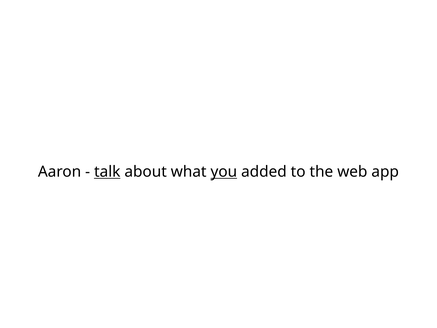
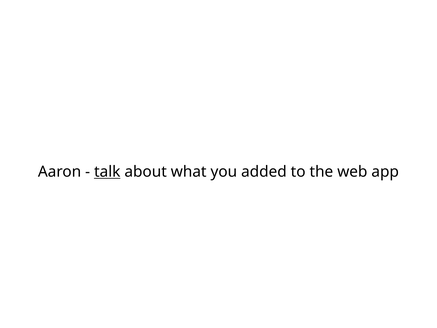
you underline: present -> none (224, 172)
